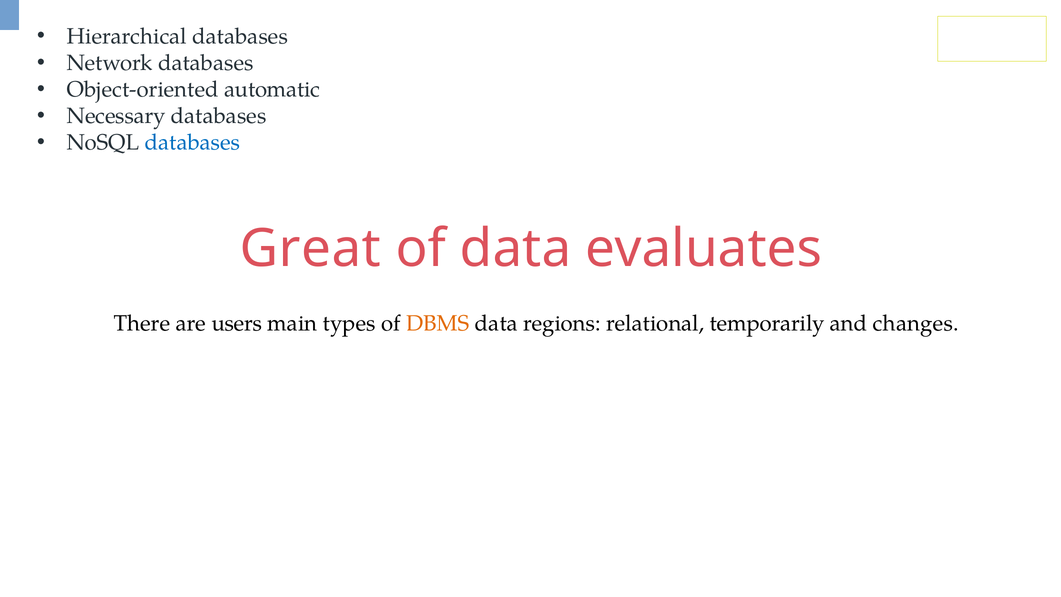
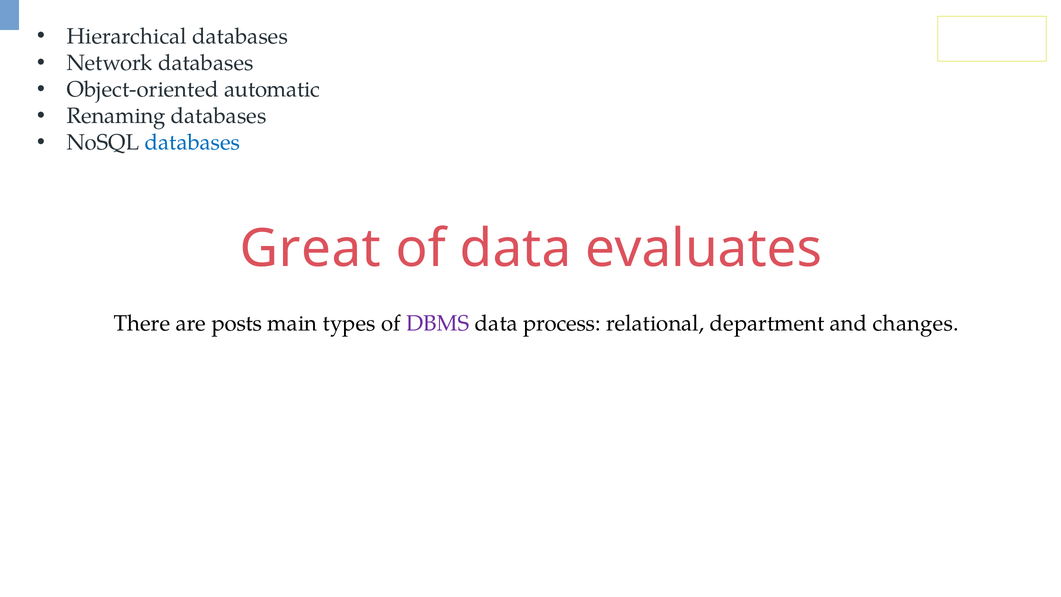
Necessary: Necessary -> Renaming (116, 116)
users: users -> posts (237, 323)
DBMS colour: orange -> purple (438, 323)
regions: regions -> process (562, 323)
temporarily: temporarily -> department (767, 323)
